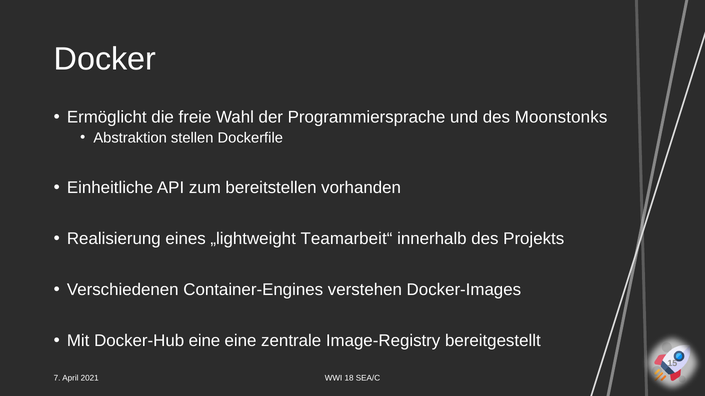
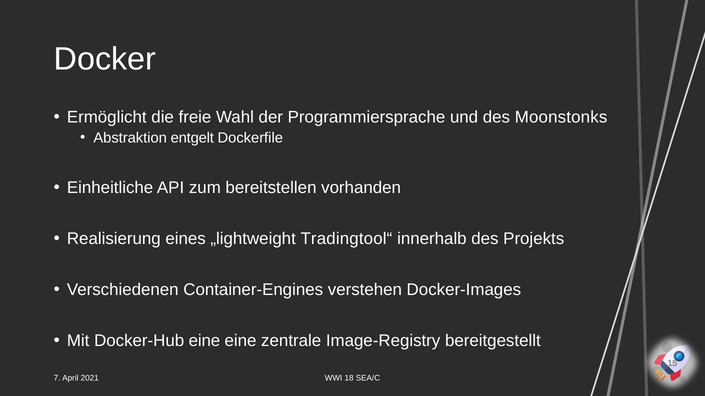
stellen: stellen -> entgelt (192, 138)
Teamarbeit“: Teamarbeit“ -> Tradingtool“ (346, 239)
